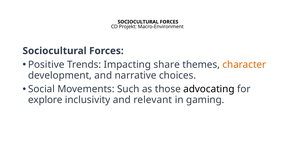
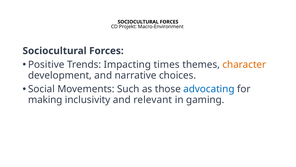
share: share -> times (167, 64)
advocating colour: black -> blue (209, 89)
explore: explore -> making (45, 100)
